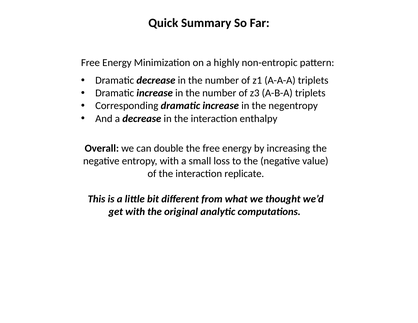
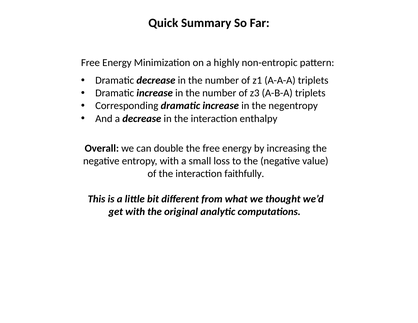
replicate: replicate -> faithfully (244, 174)
